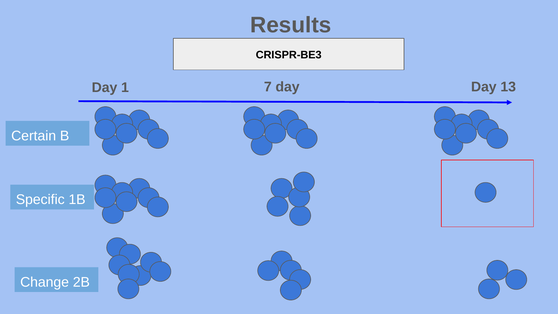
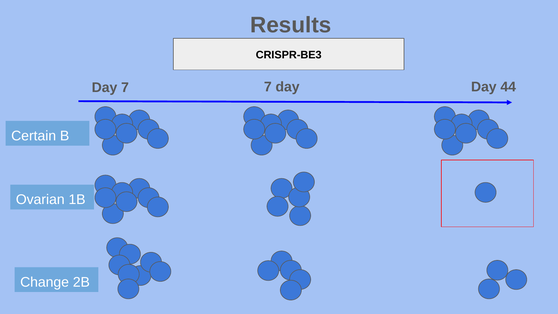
Day 1: 1 -> 7 (125, 87)
13: 13 -> 44 (508, 87)
Specific: Specific -> Ovarian (40, 200)
